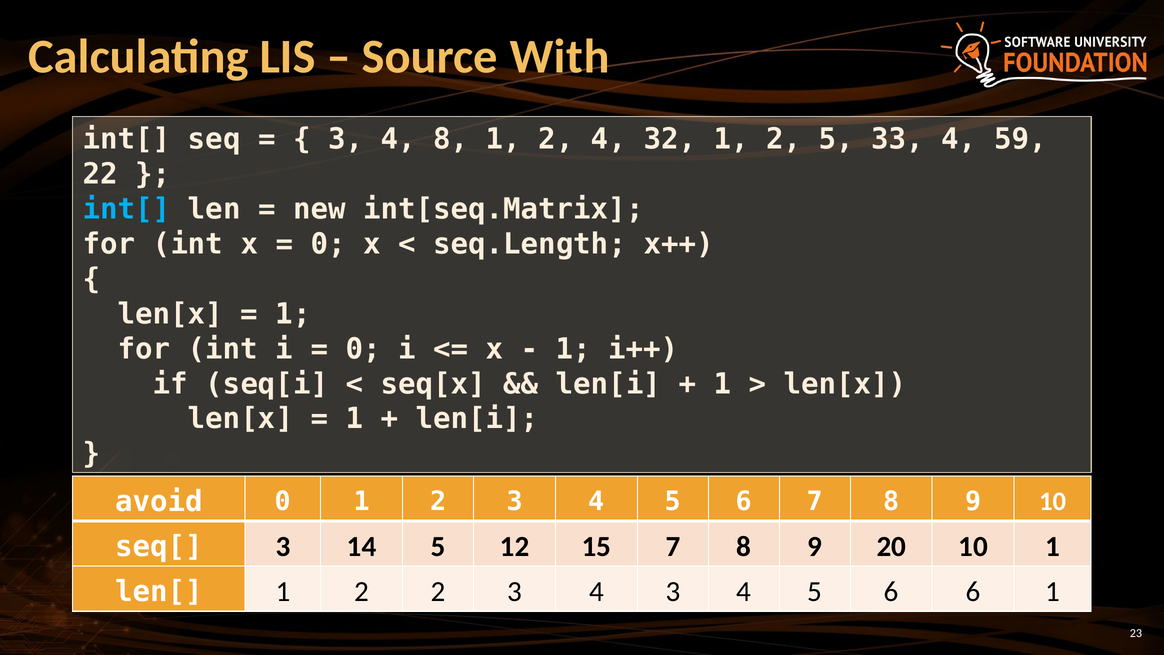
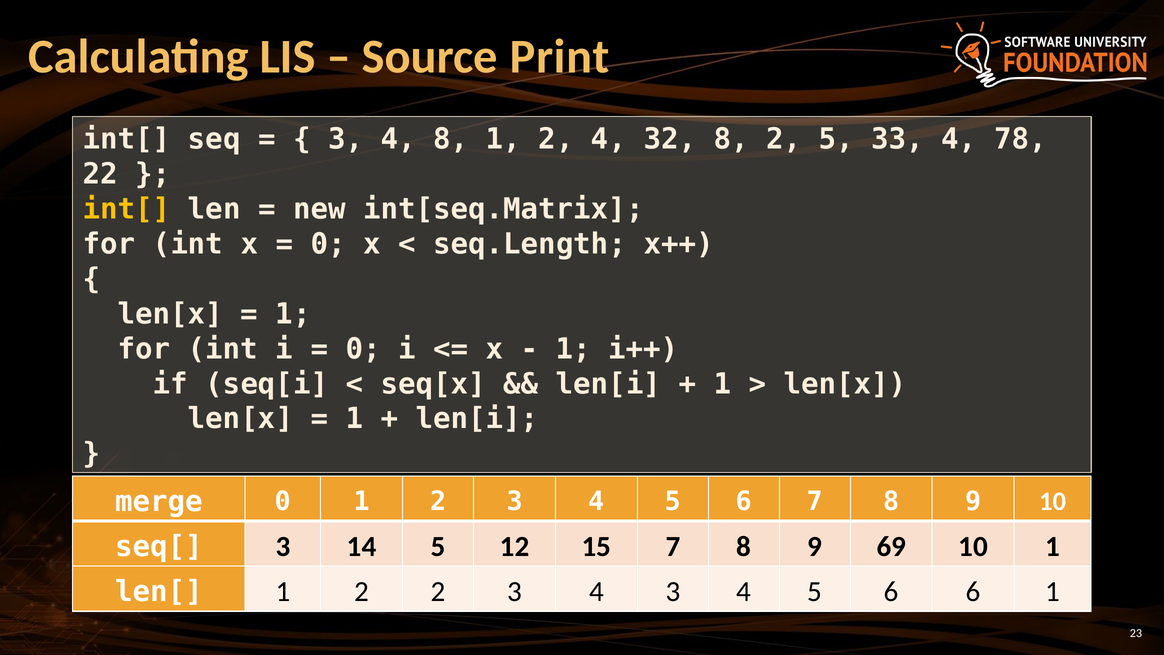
With: With -> Print (560, 57)
32 1: 1 -> 8 (731, 139)
59: 59 -> 78 (1020, 139)
int[ colour: light blue -> yellow (127, 209)
avoid: avoid -> merge (159, 502)
20: 20 -> 69 (891, 547)
